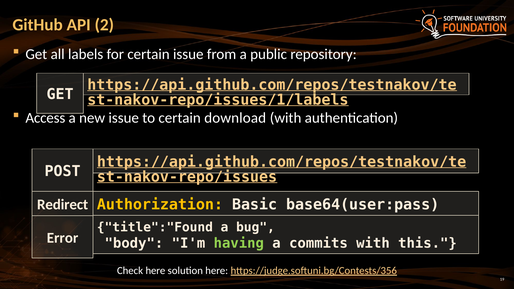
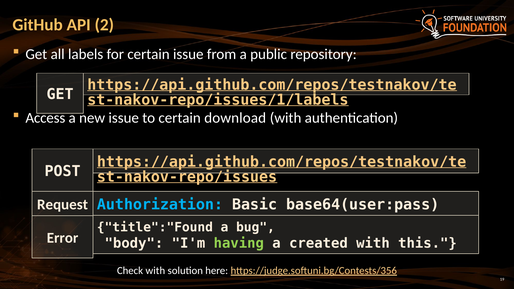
Authorization colour: yellow -> light blue (160, 205)
Redirect: Redirect -> Request (63, 205)
commits: commits -> created (318, 243)
Check here: here -> with (155, 271)
